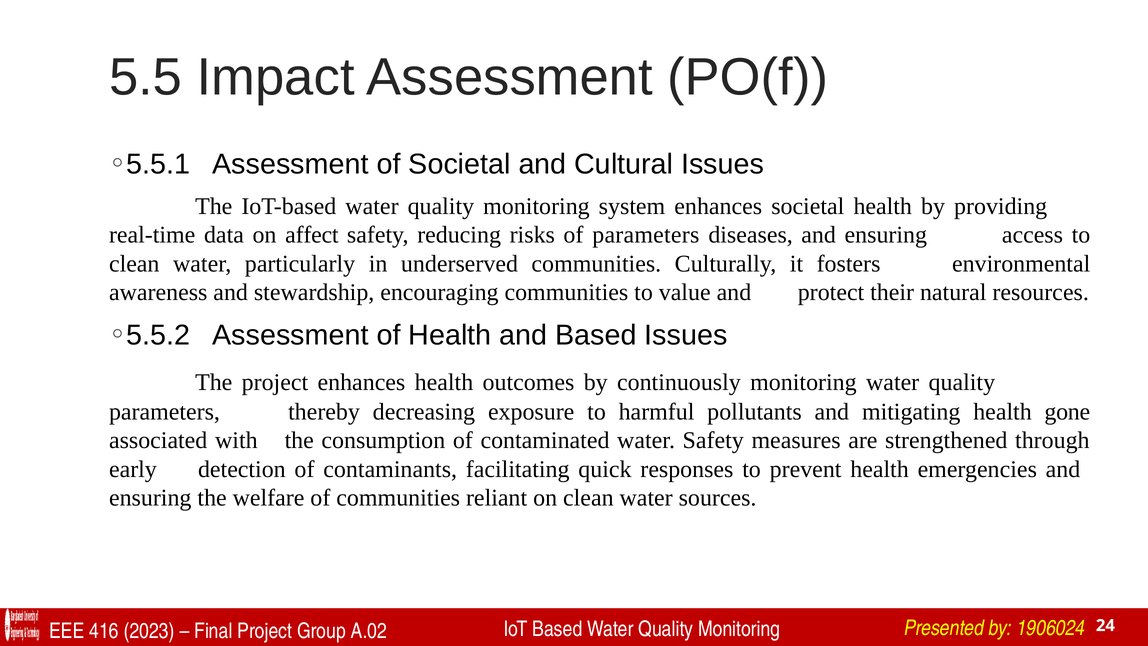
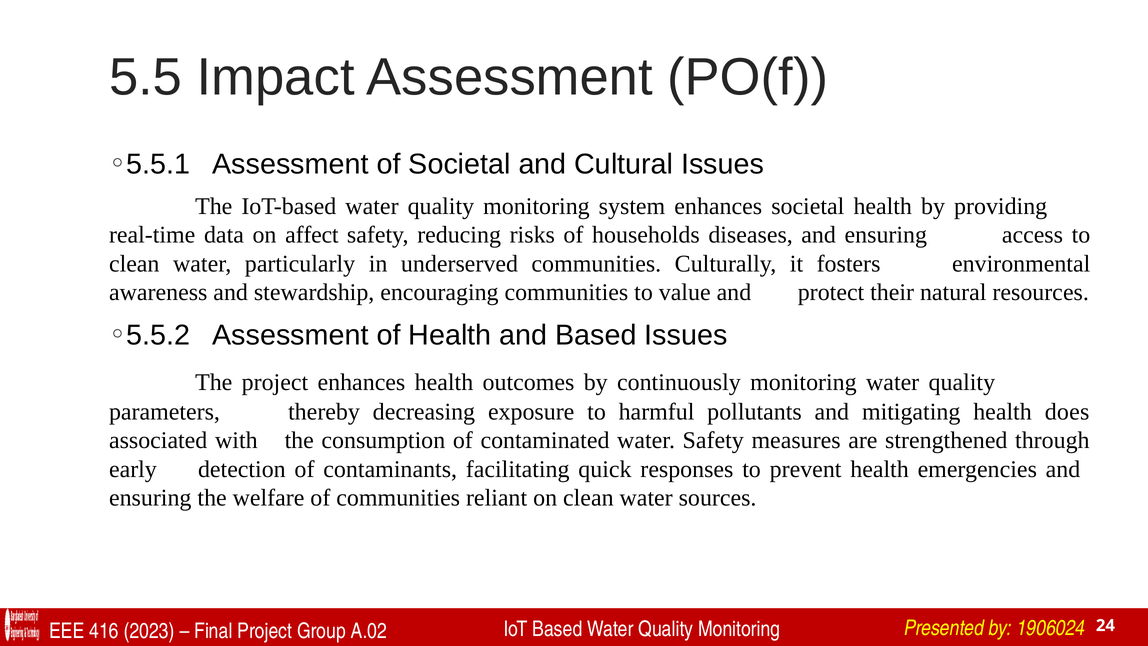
of parameters: parameters -> households (646, 235)
gone: gone -> does (1067, 412)
